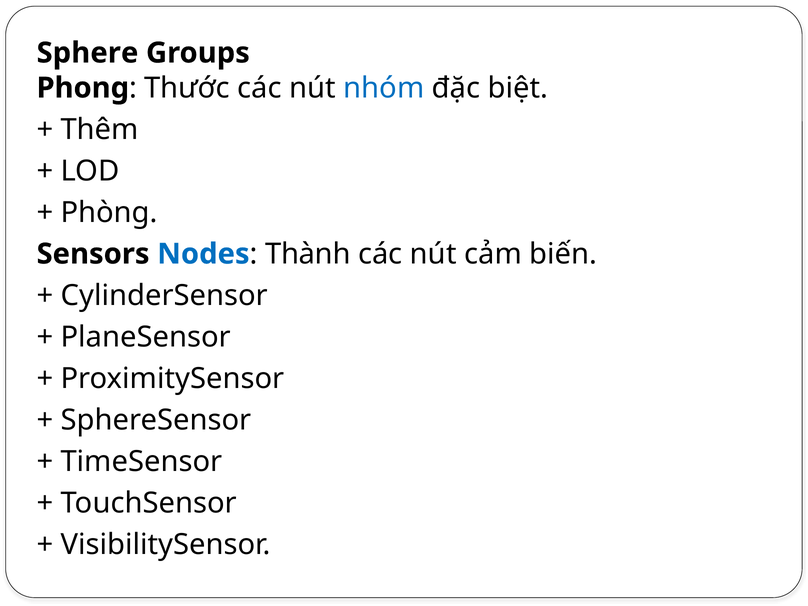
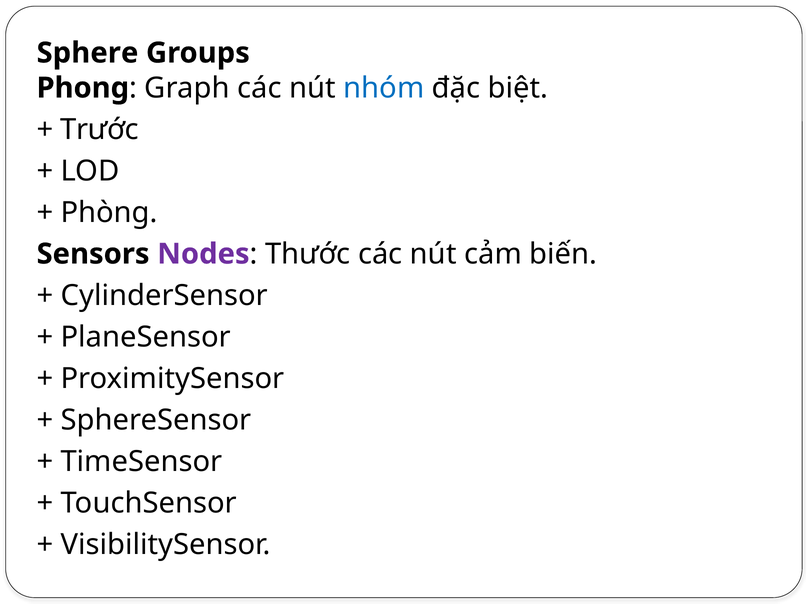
Thước: Thước -> Graph (187, 88)
Thêm: Thêm -> Trước (100, 129)
Nodes colour: blue -> purple (203, 254)
Thành: Thành -> Thước (308, 254)
